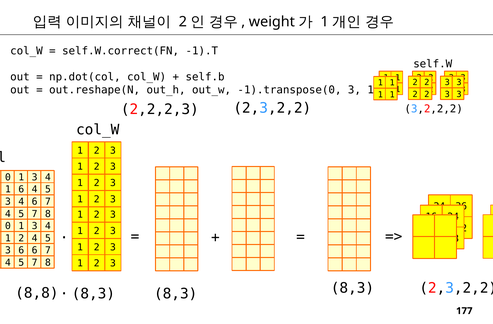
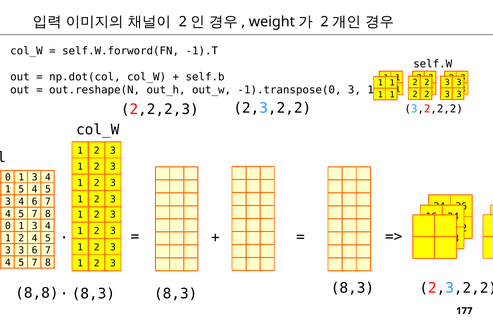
1: 1 -> 2 (325, 22)
self.W.correct(FN: self.W.correct(FN -> self.W.forword(FN (121, 51)
1 6: 6 -> 5 (21, 189)
6: 6 -> 3 (21, 250)
